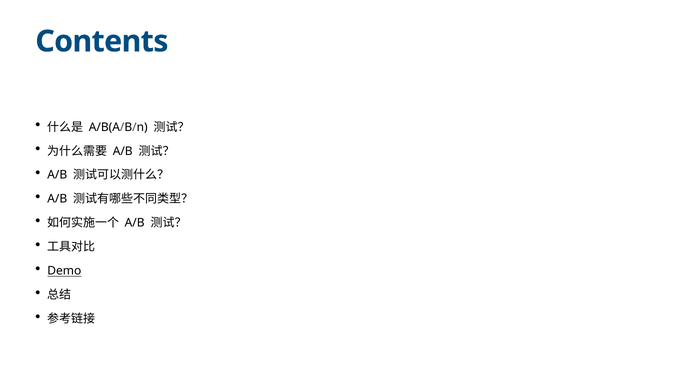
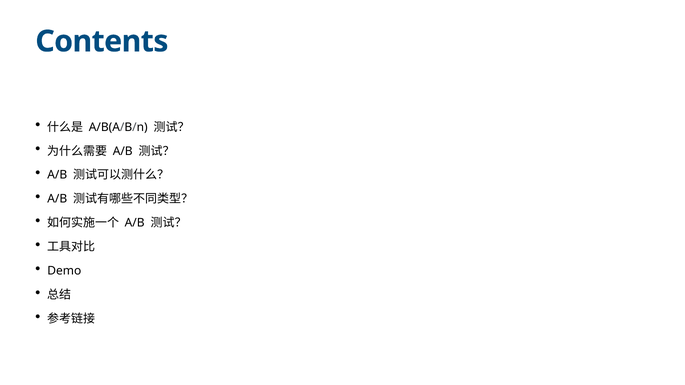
Demo underline: present -> none (64, 271)
